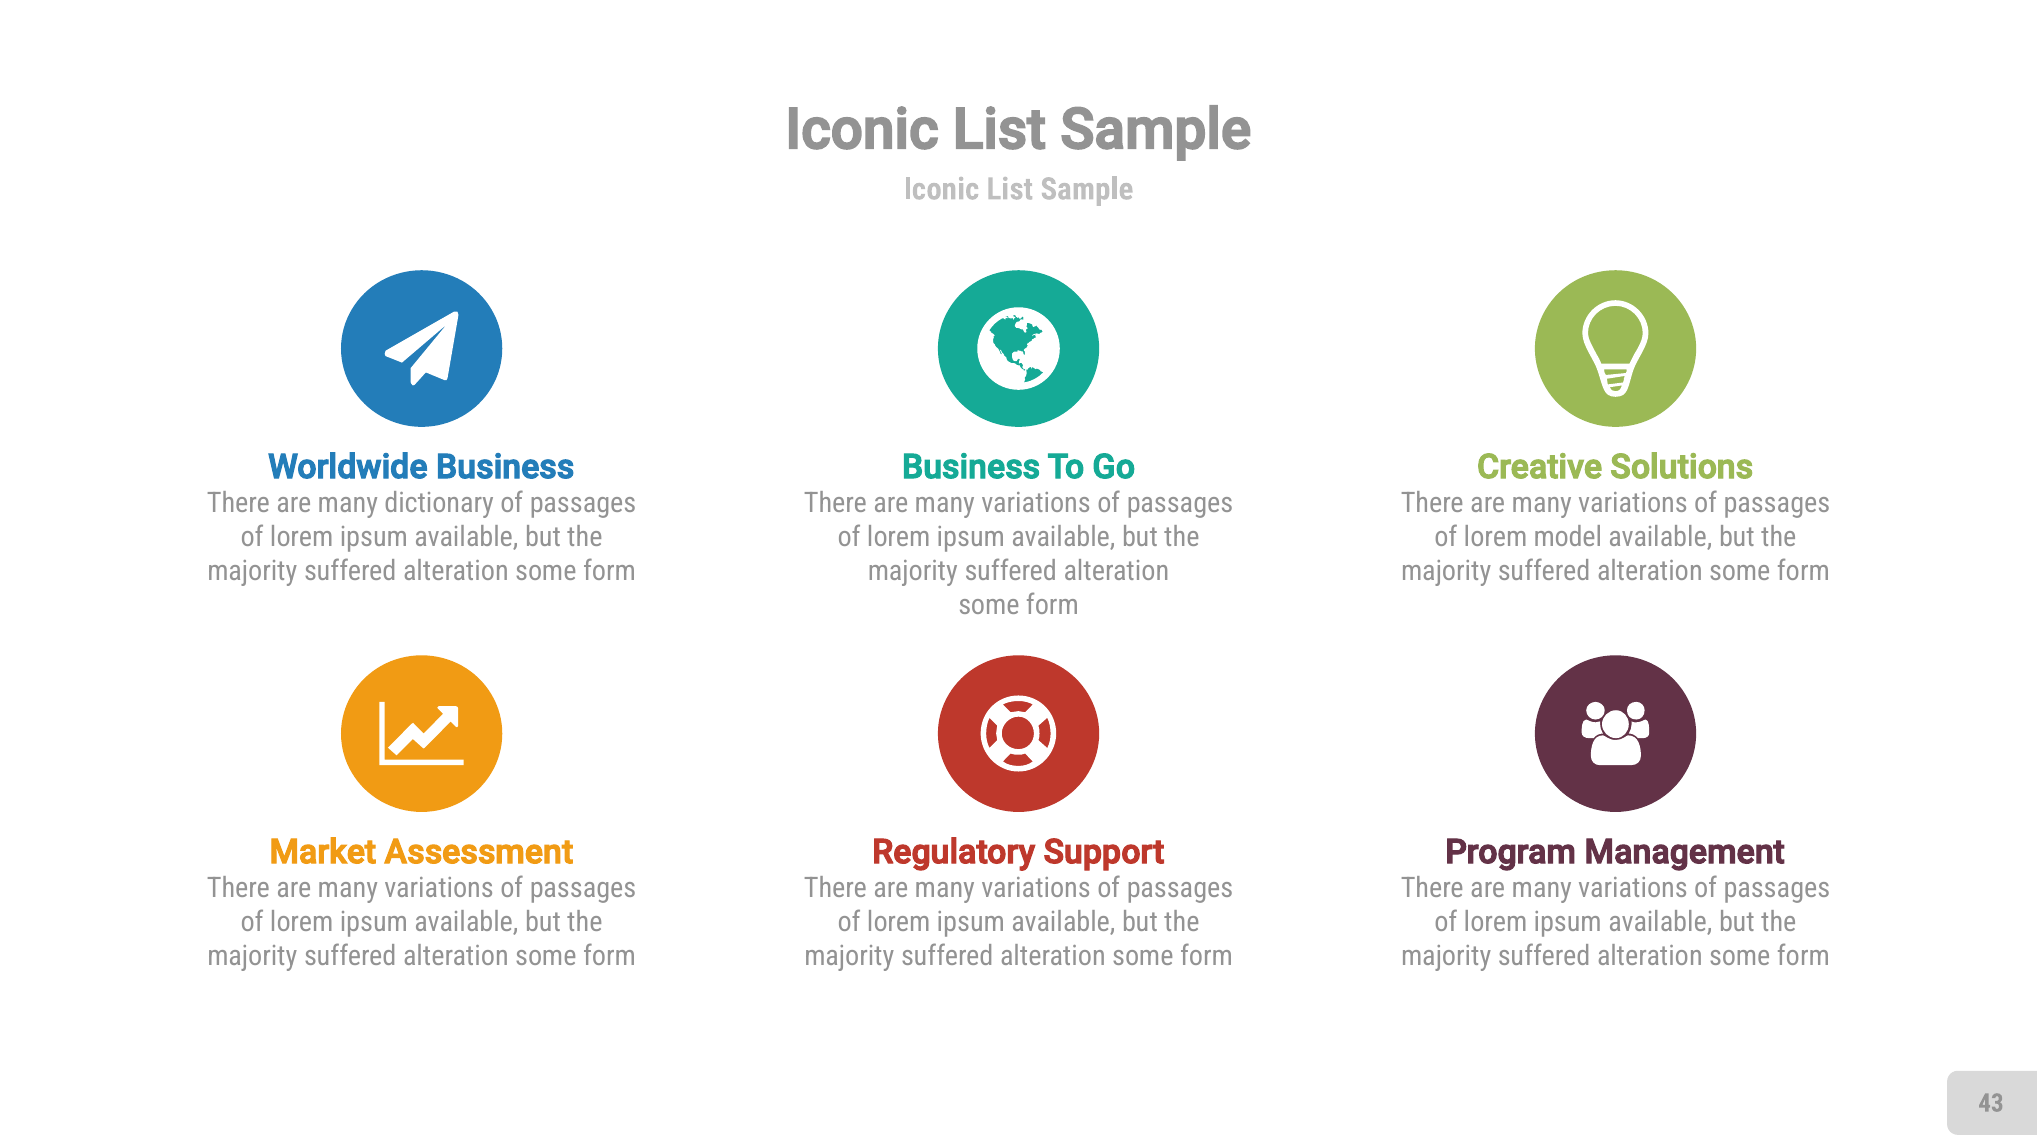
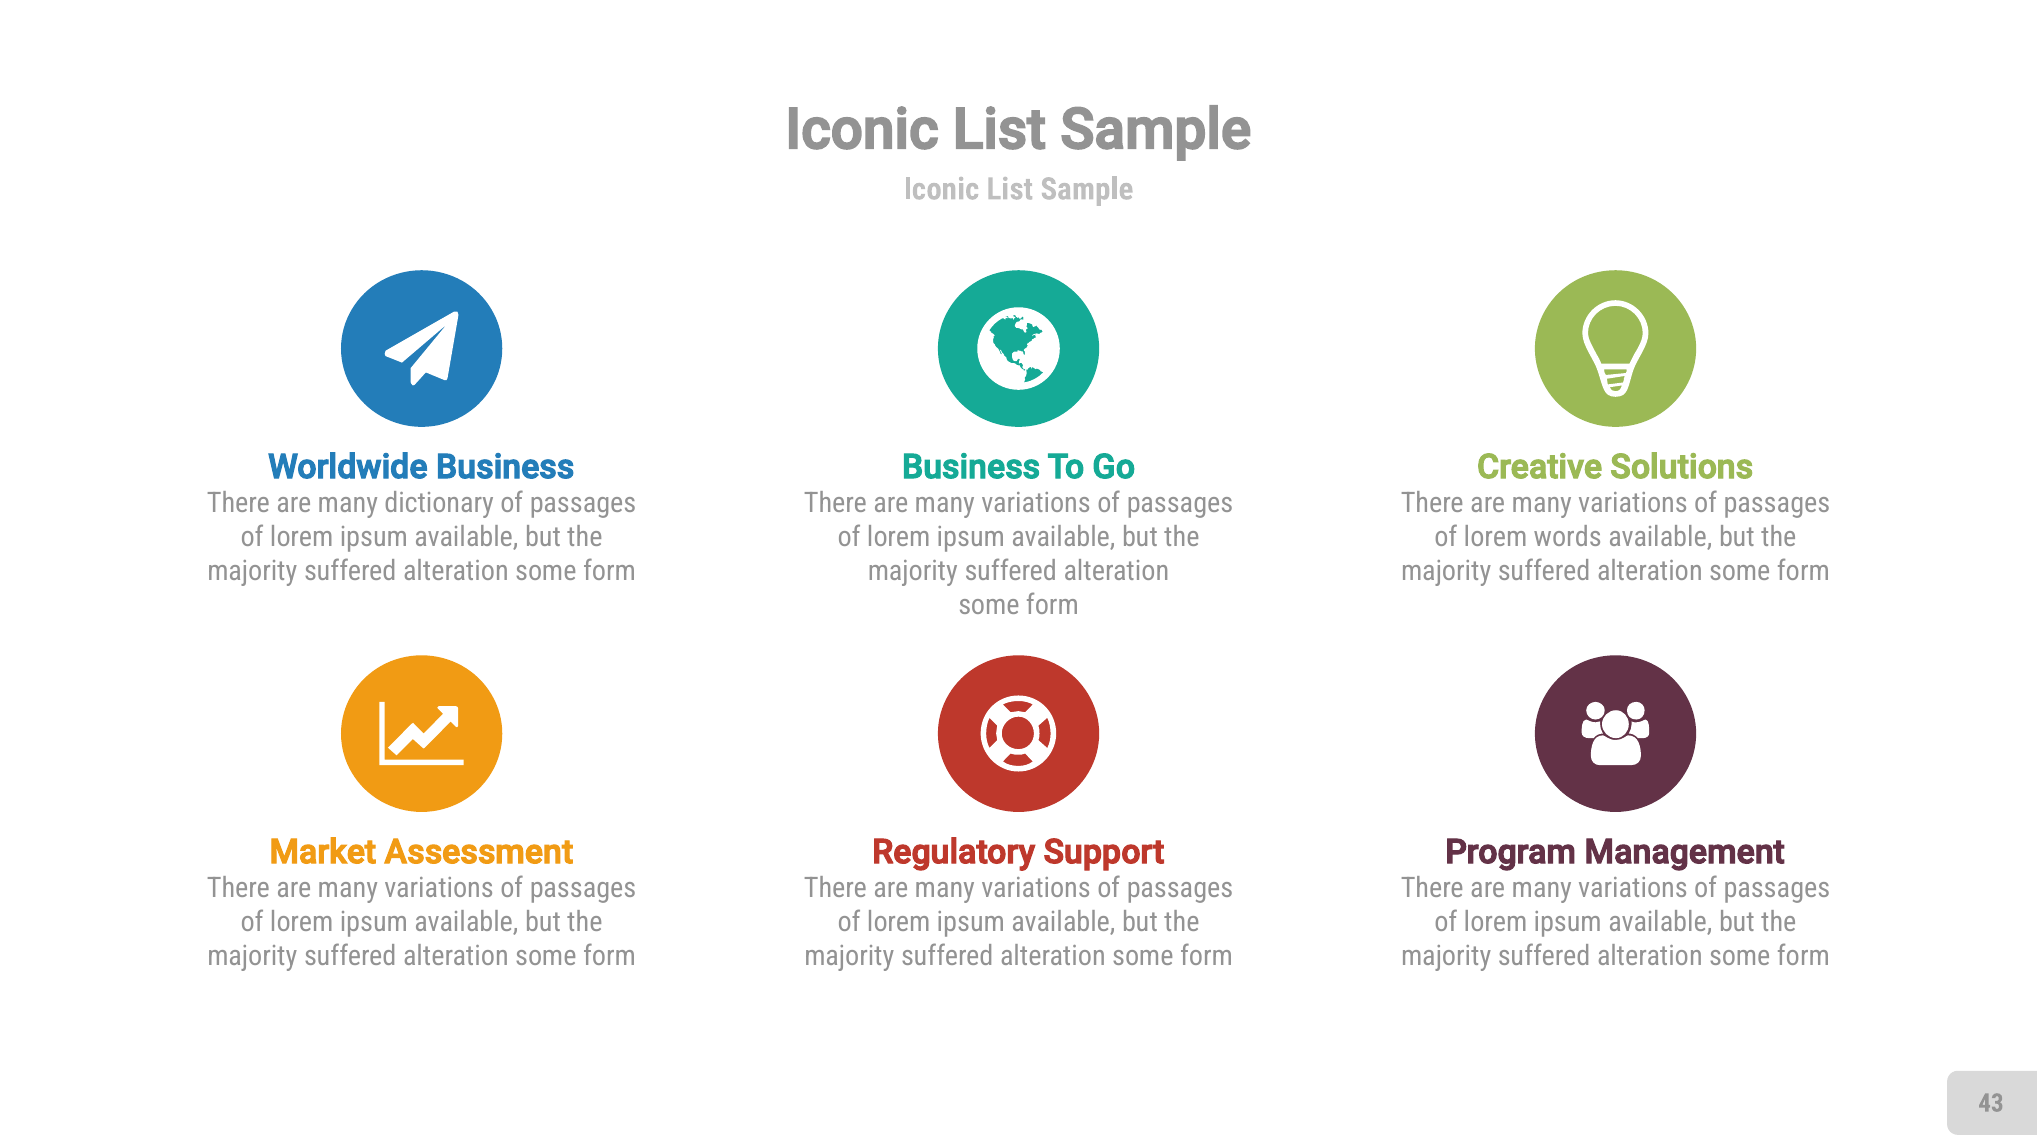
model: model -> words (1568, 537)
